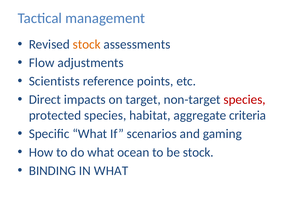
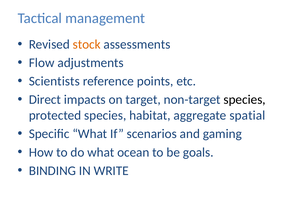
species colour: red -> black (245, 100)
criteria: criteria -> spatial (247, 115)
be stock: stock -> goals (198, 152)
IN WHAT: WHAT -> WRITE (111, 171)
